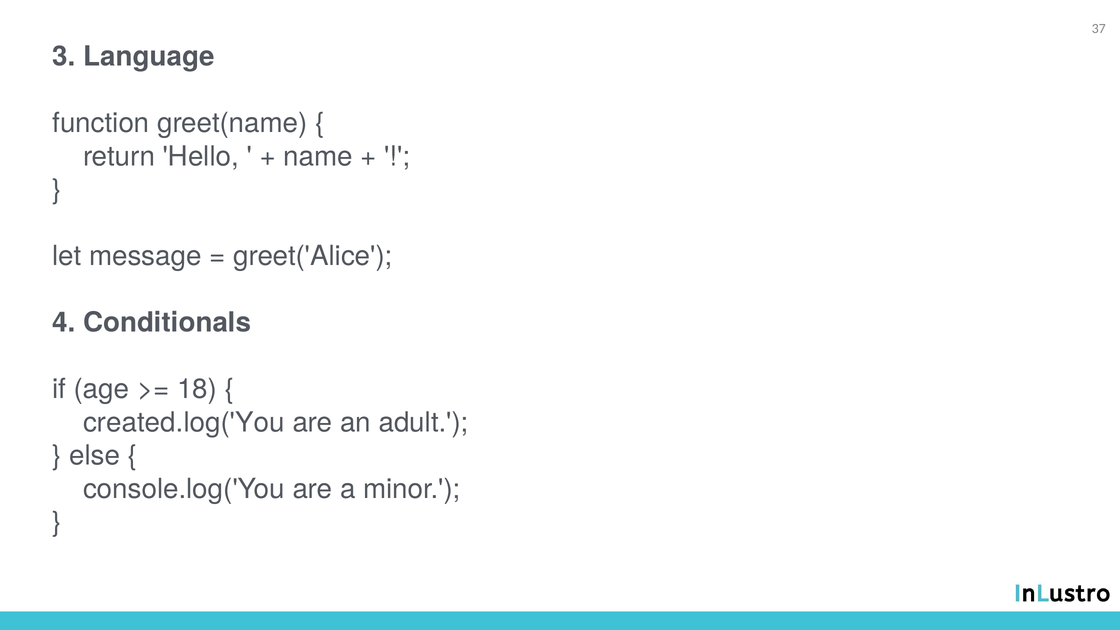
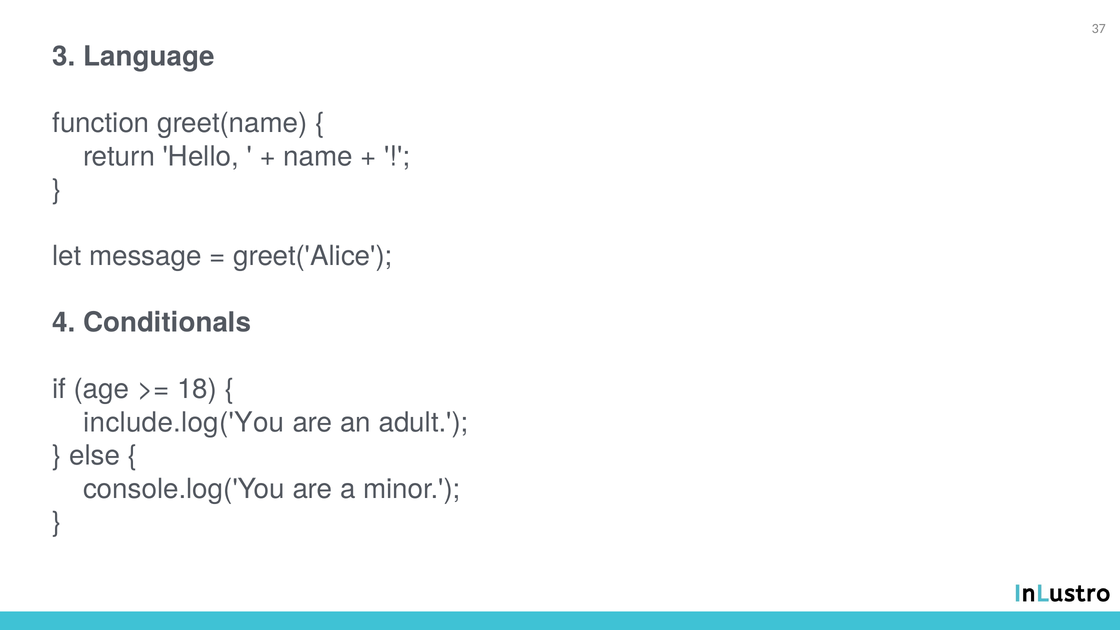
created.log('You: created.log('You -> include.log('You (184, 423)
